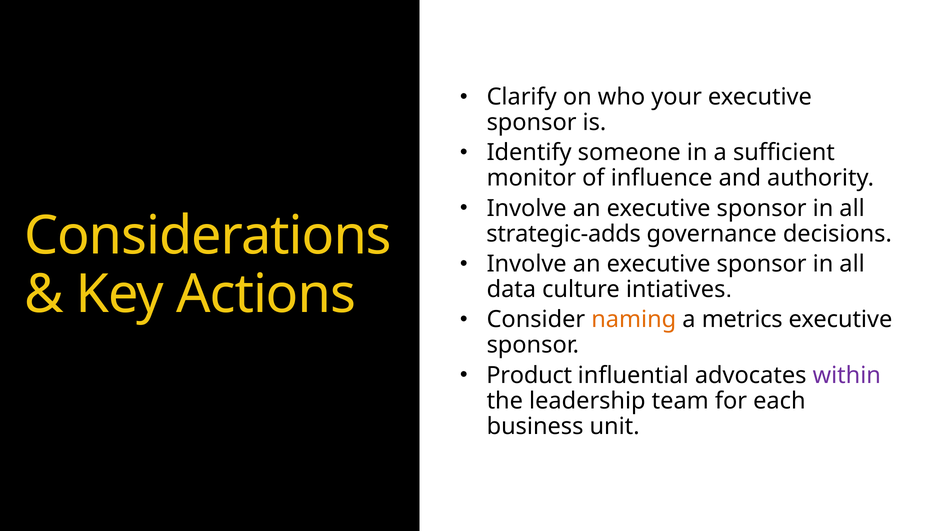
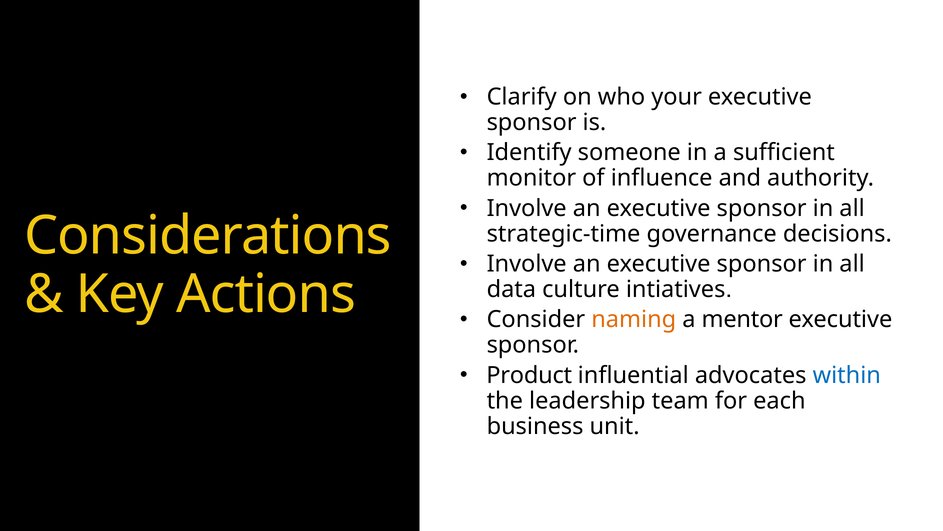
strategic-adds: strategic-adds -> strategic-time (564, 234)
metrics: metrics -> mentor (742, 319)
within colour: purple -> blue (847, 375)
